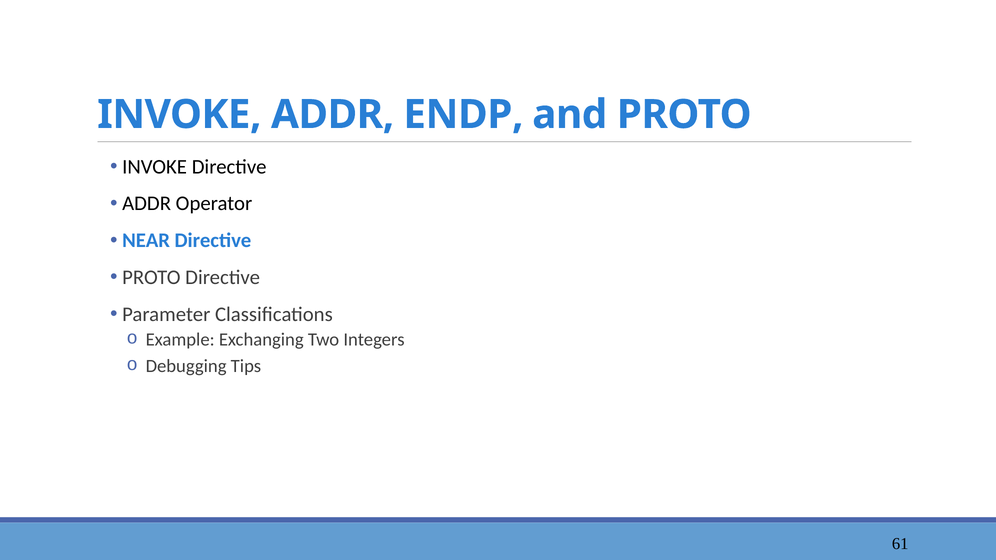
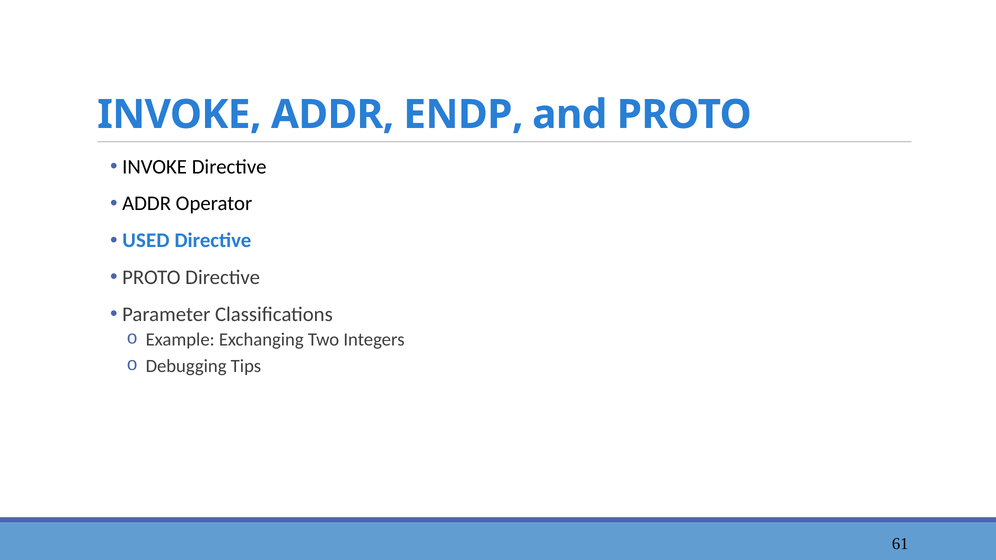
NEAR: NEAR -> USED (146, 241)
